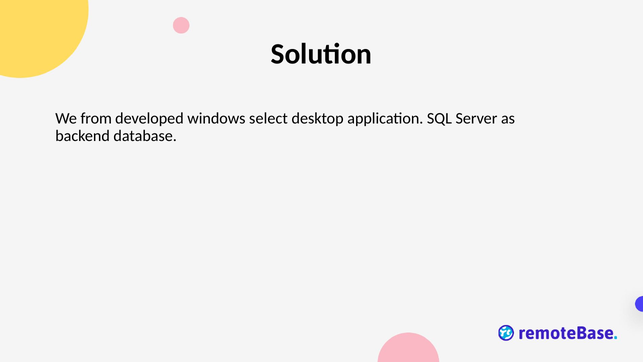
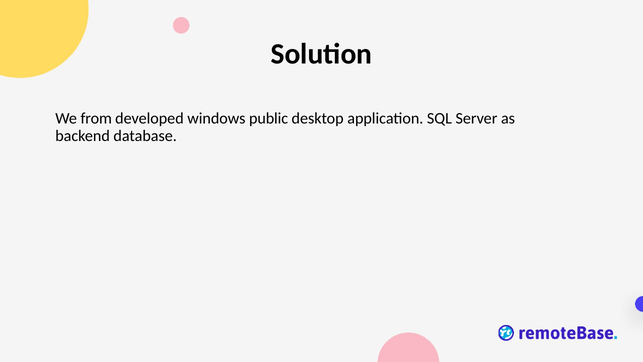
select: select -> public (269, 119)
